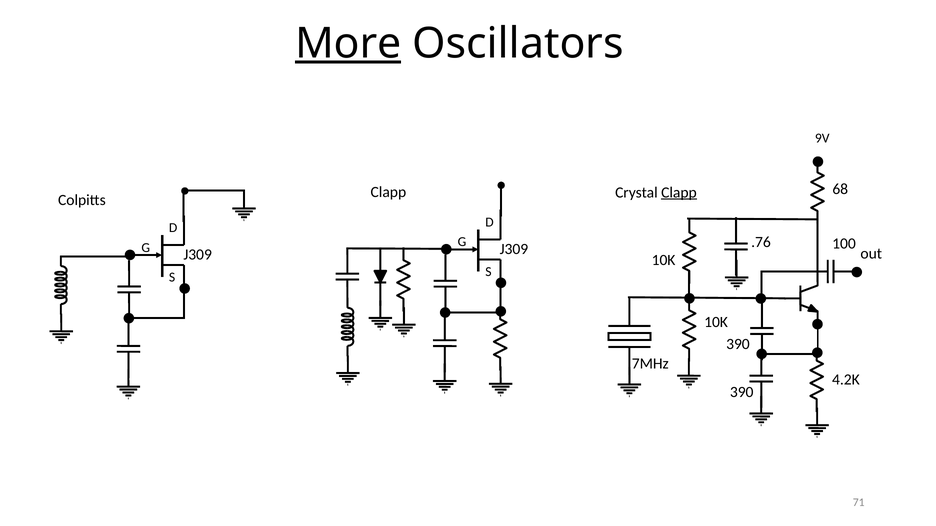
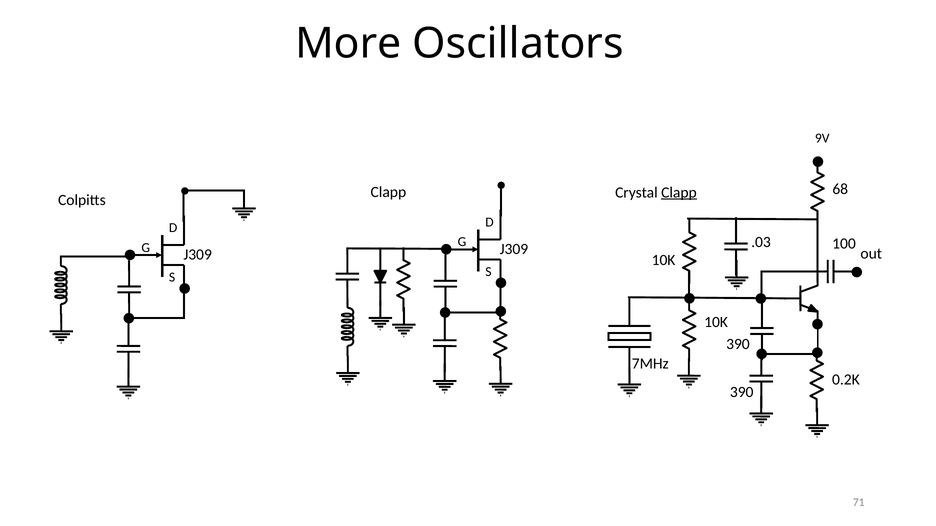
More underline: present -> none (348, 44)
.76: .76 -> .03 (761, 243)
4.2K: 4.2K -> 0.2K (846, 380)
